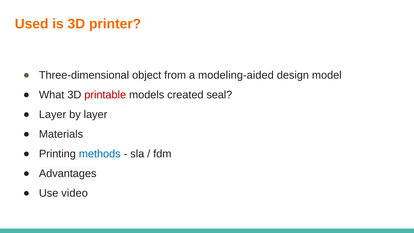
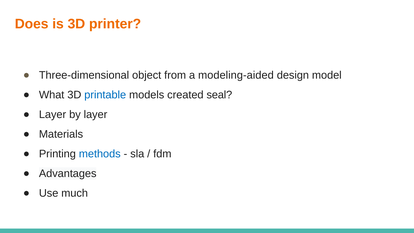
Used: Used -> Does (32, 24)
printable colour: red -> blue (105, 95)
video: video -> much (75, 193)
